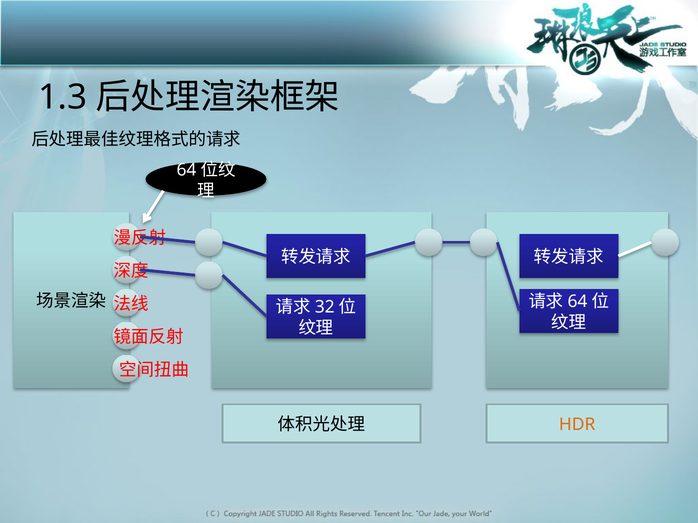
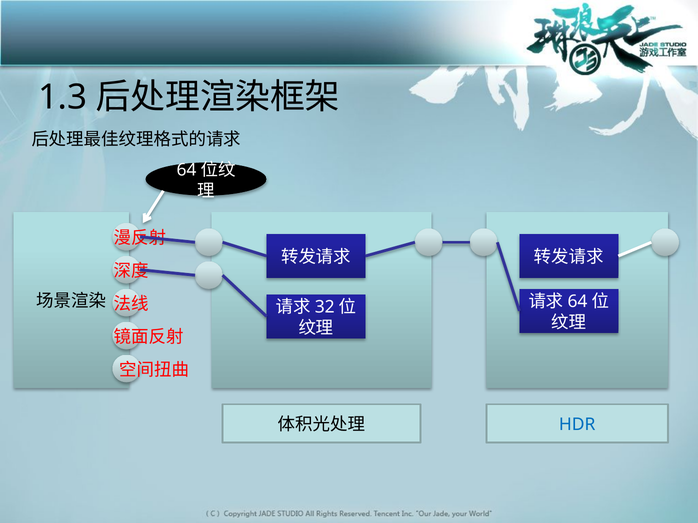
HDR colour: orange -> blue (577, 425)
